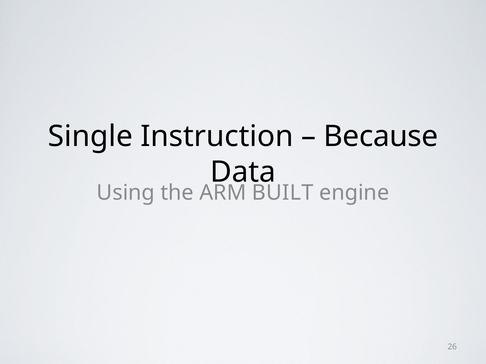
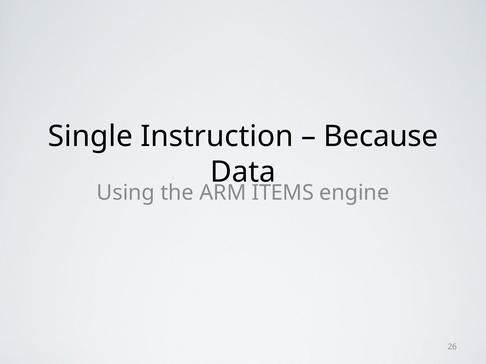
BUILT: BUILT -> ITEMS (283, 193)
